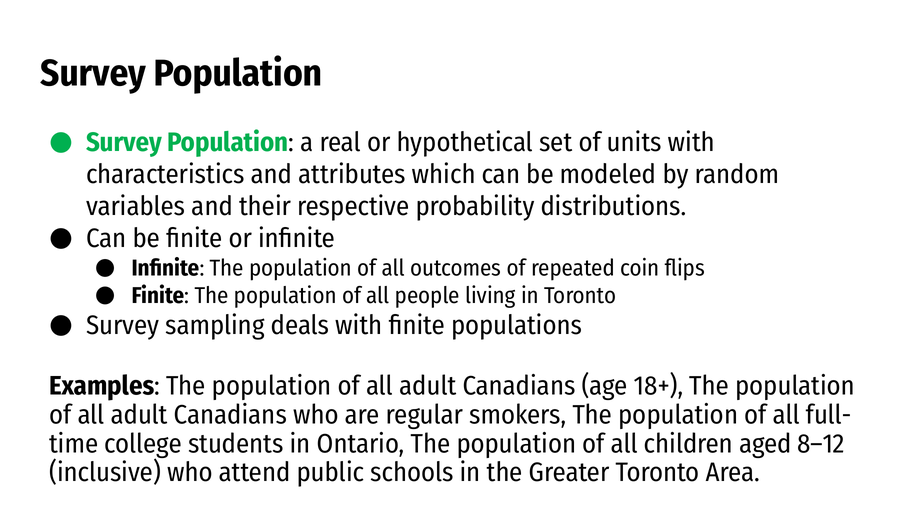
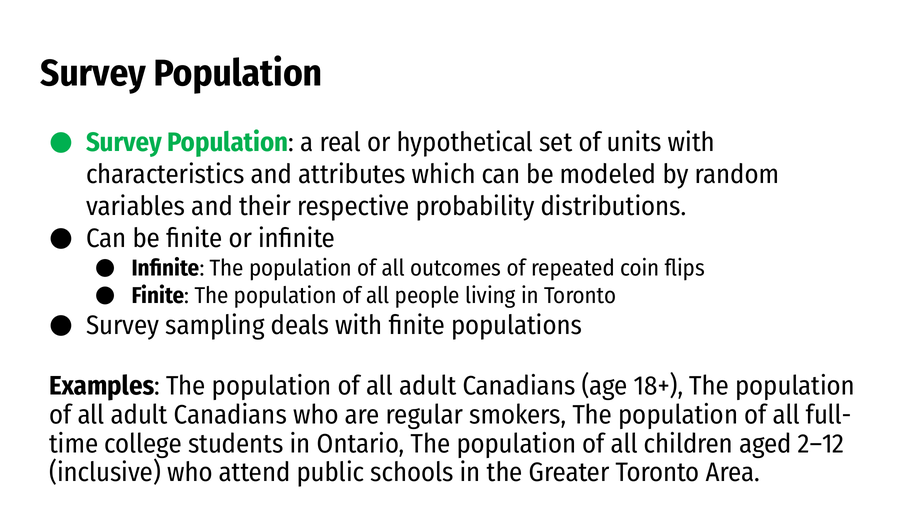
8–12: 8–12 -> 2–12 (821, 444)
